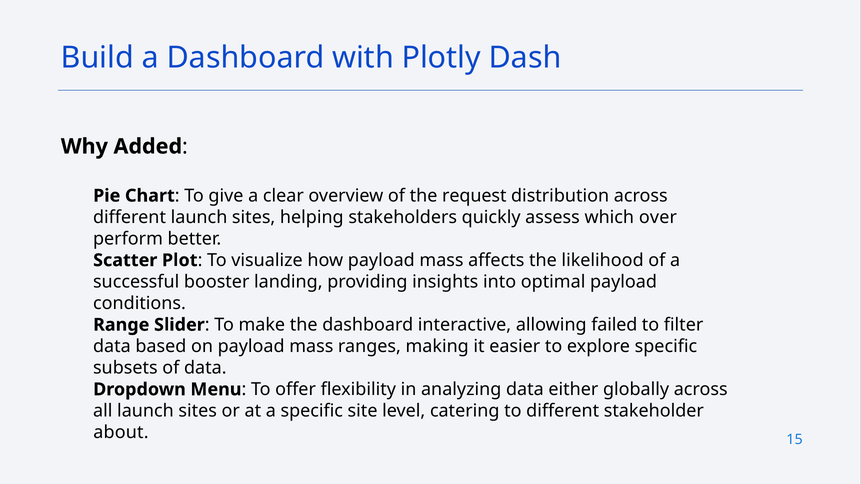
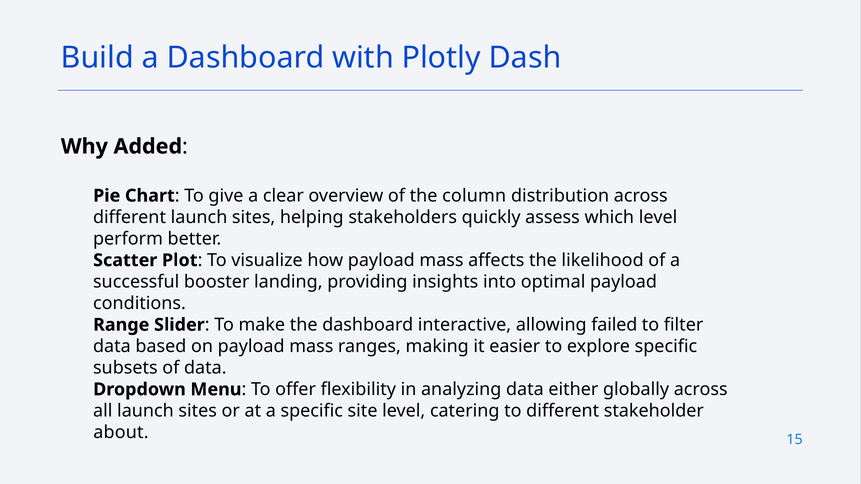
request: request -> column (474, 196)
which over: over -> level (658, 217)
